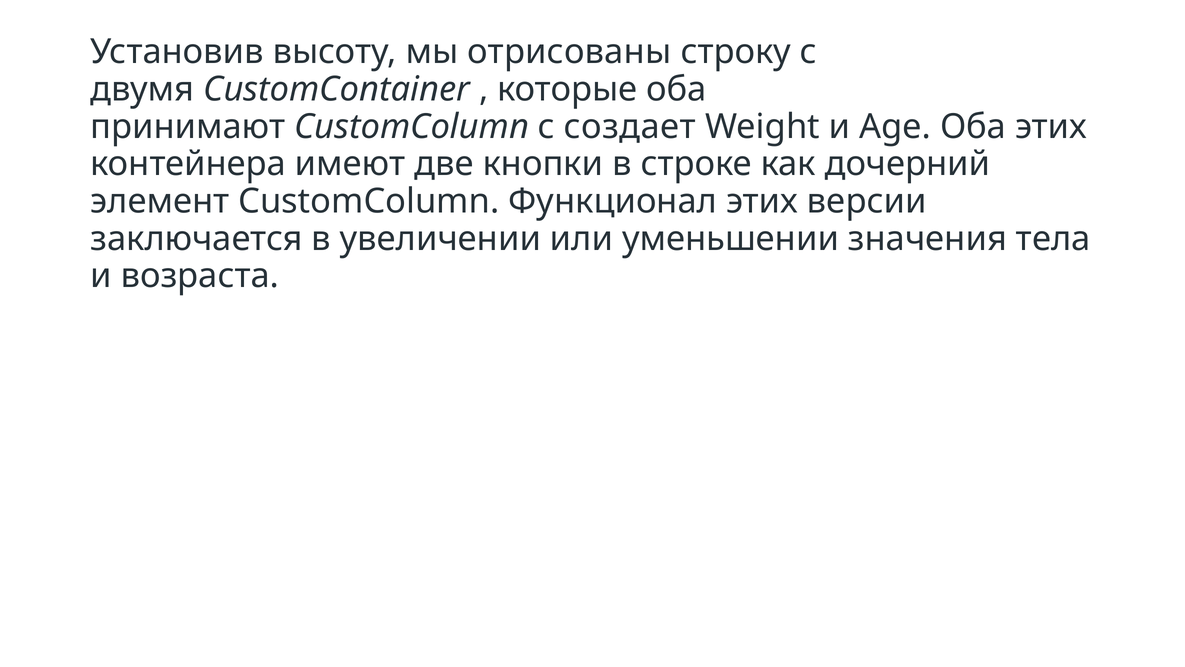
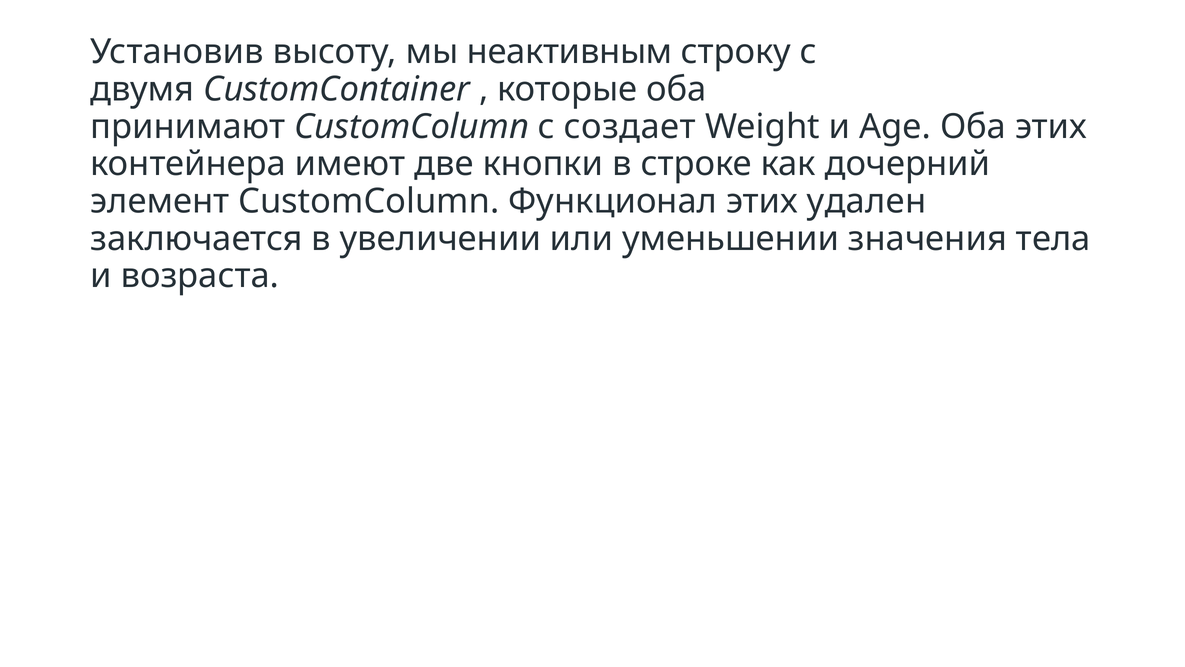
отрисованы: отрисованы -> неактивным (570, 52)
версии: версии -> удален (867, 201)
